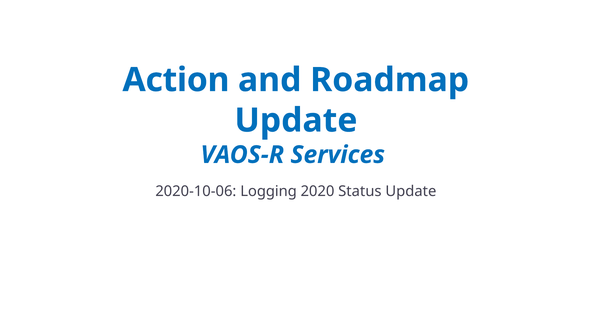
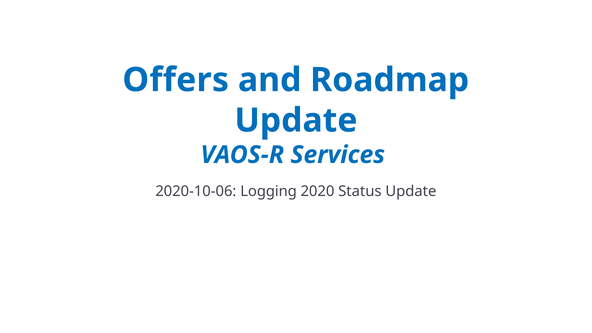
Action: Action -> Offers (176, 80)
